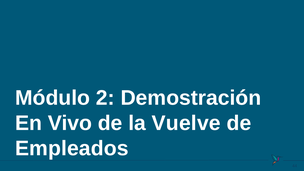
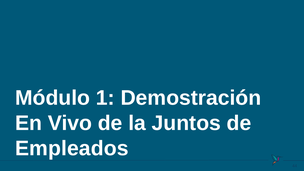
2: 2 -> 1 (105, 98)
Vuelve: Vuelve -> Juntos (186, 123)
